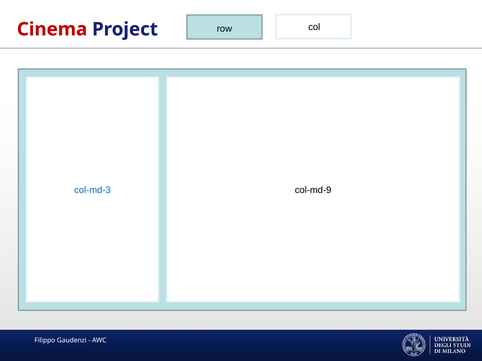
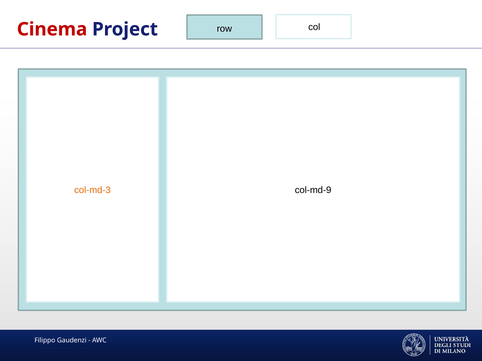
col-md-3 colour: blue -> orange (92, 190)
